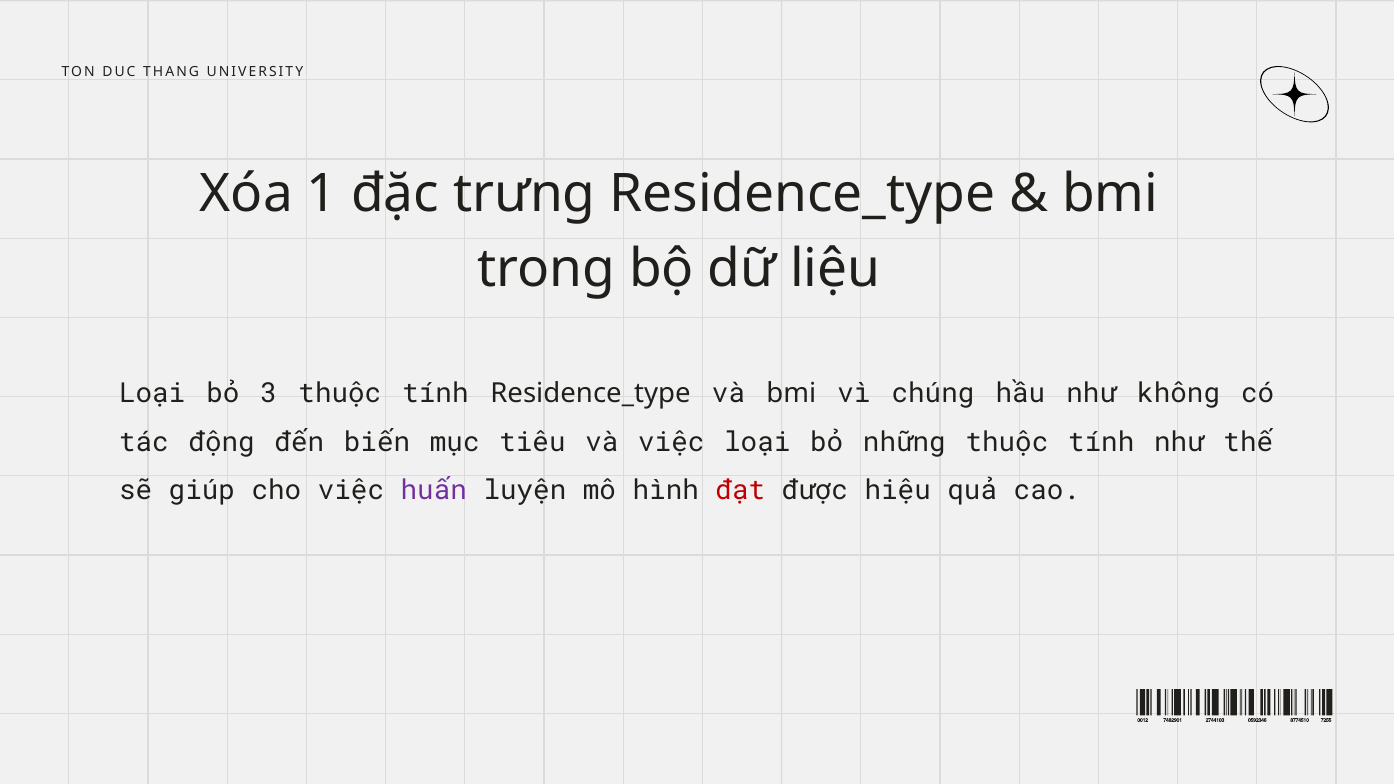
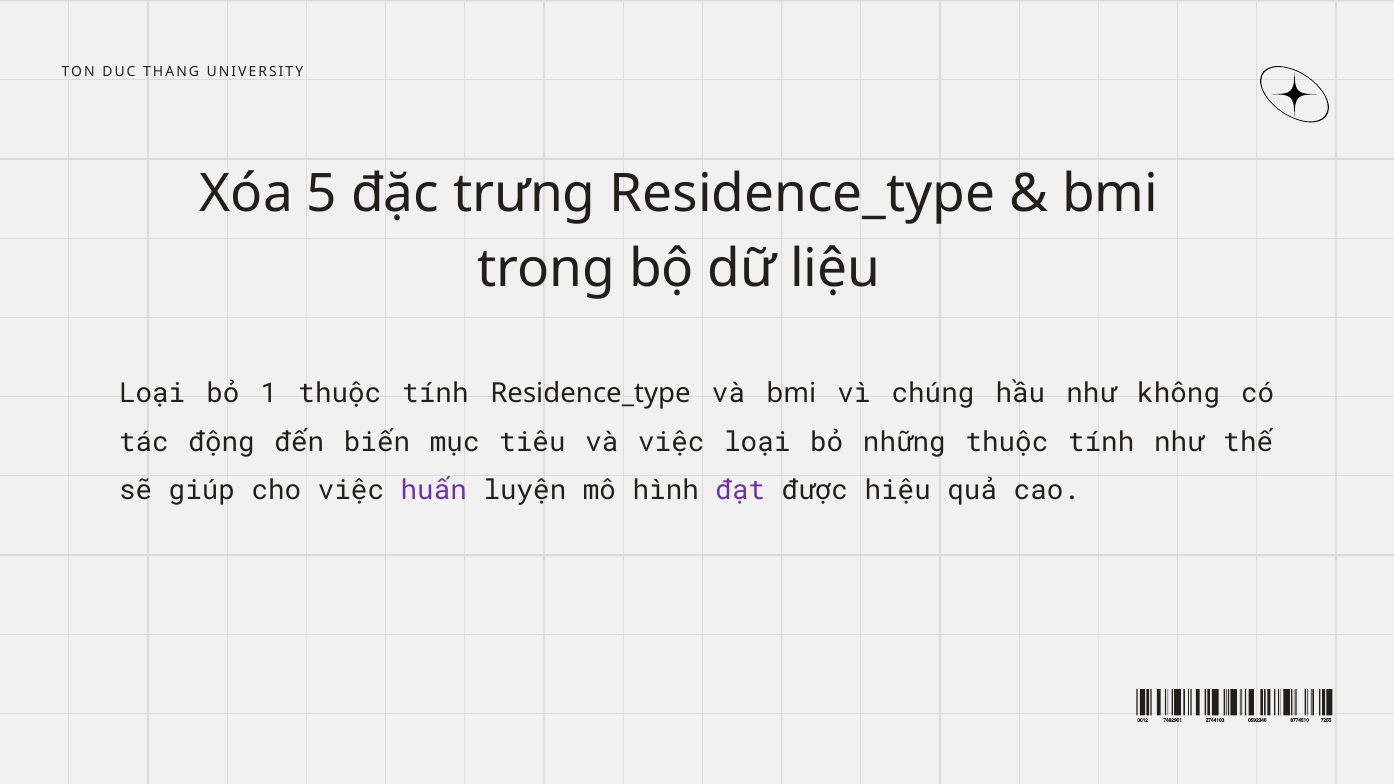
1: 1 -> 5 (322, 194)
3: 3 -> 1 (269, 394)
đạt colour: red -> purple (740, 491)
